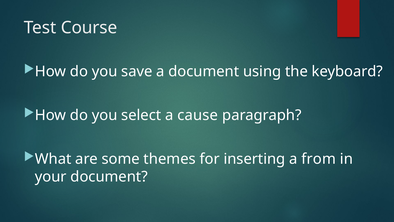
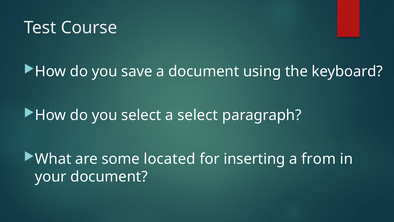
a cause: cause -> select (198, 115)
themes: themes -> located (170, 159)
